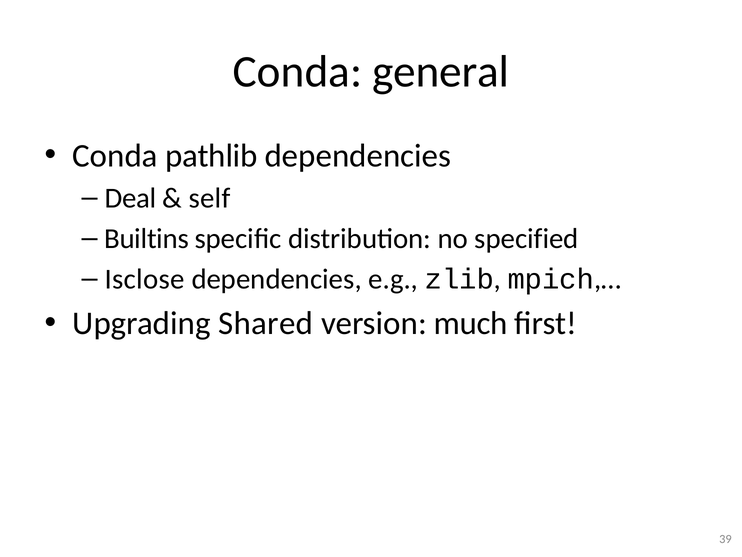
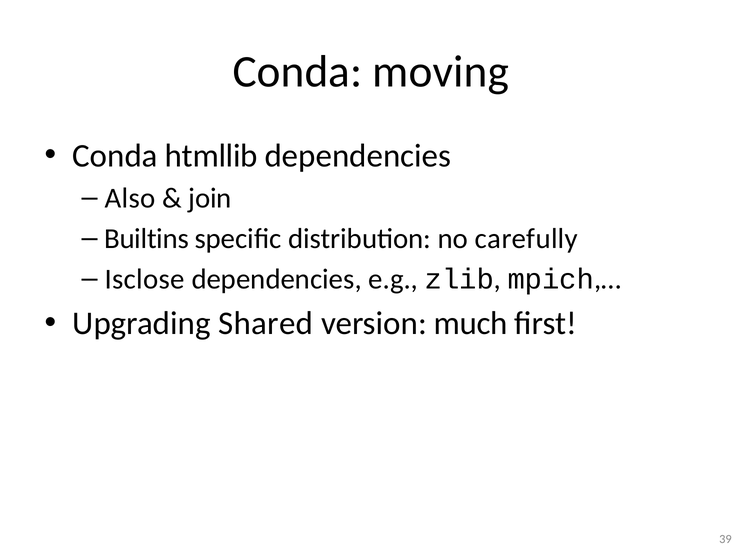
general: general -> moving (441, 72)
pathlib: pathlib -> htmllib (211, 156)
Deal: Deal -> Also (130, 198)
self: self -> join (210, 198)
specified: specified -> carefully (526, 239)
